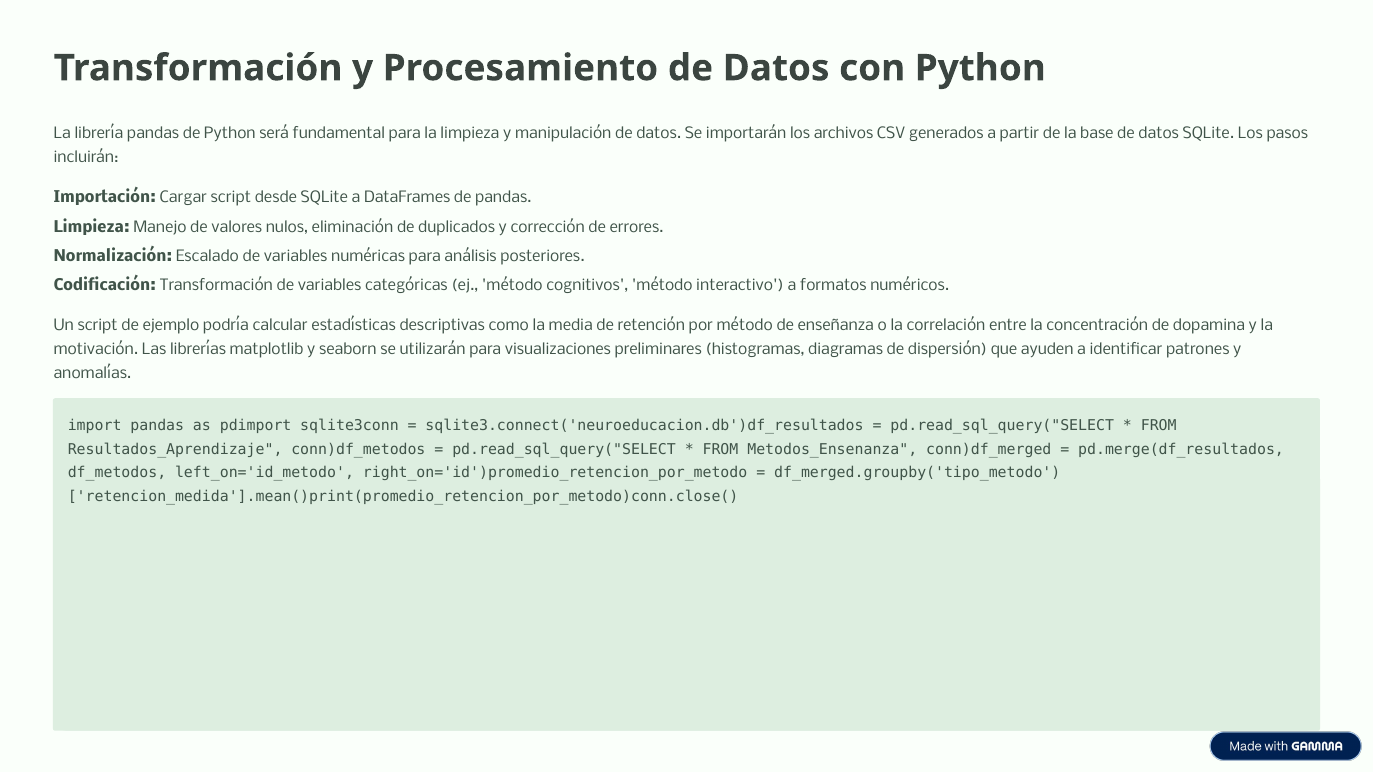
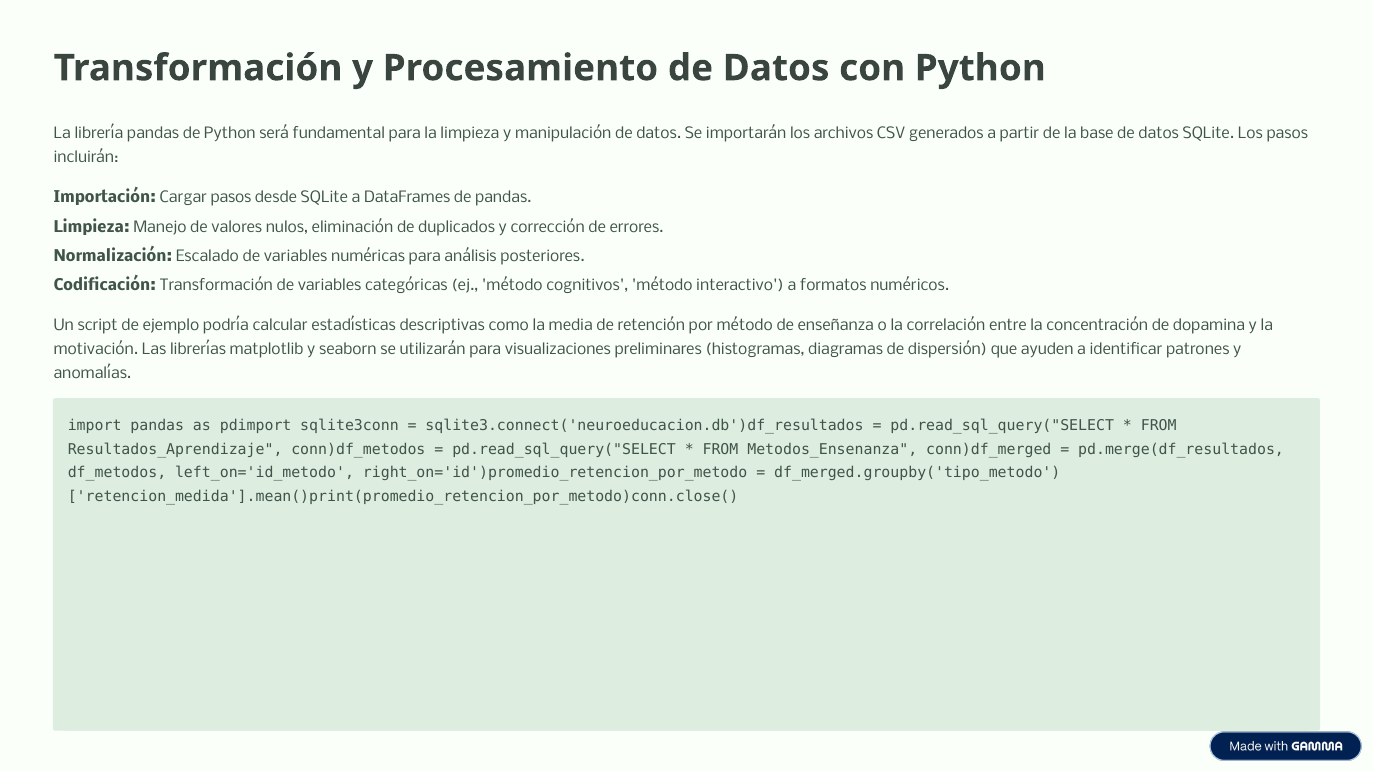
Cargar script: script -> pasos (231, 198)
